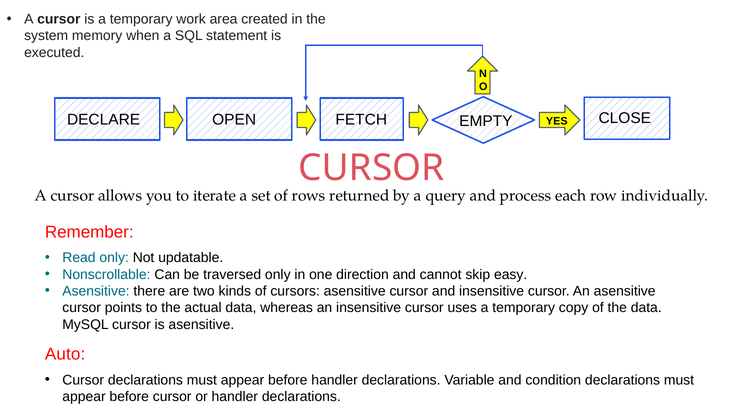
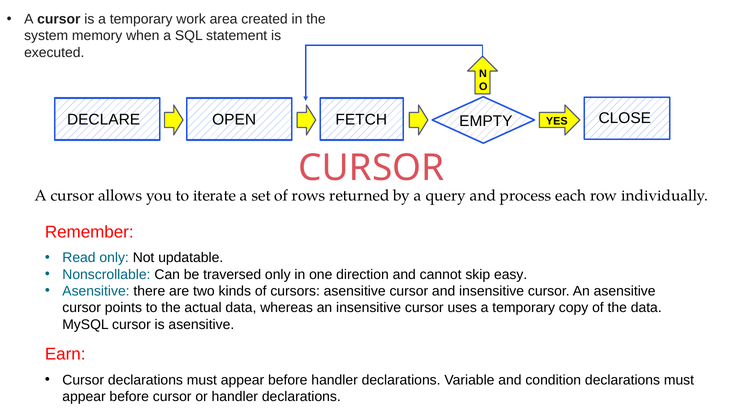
Auto: Auto -> Earn (65, 354)
